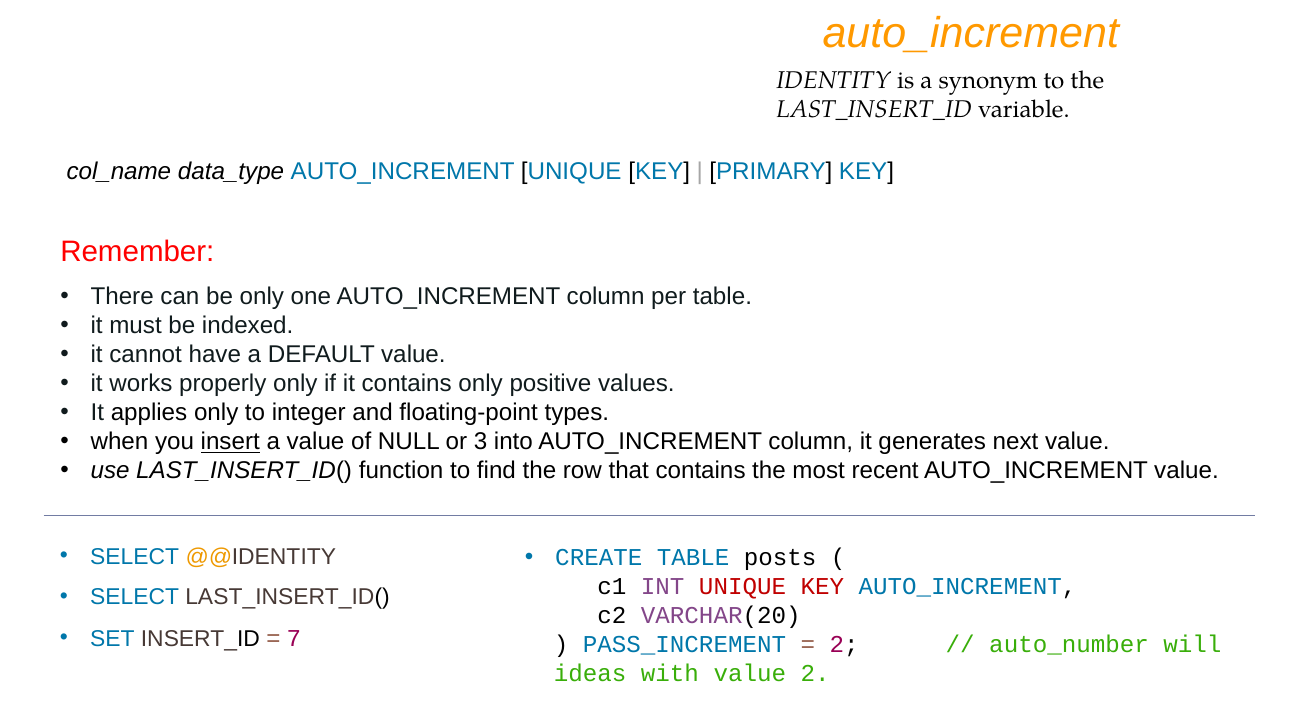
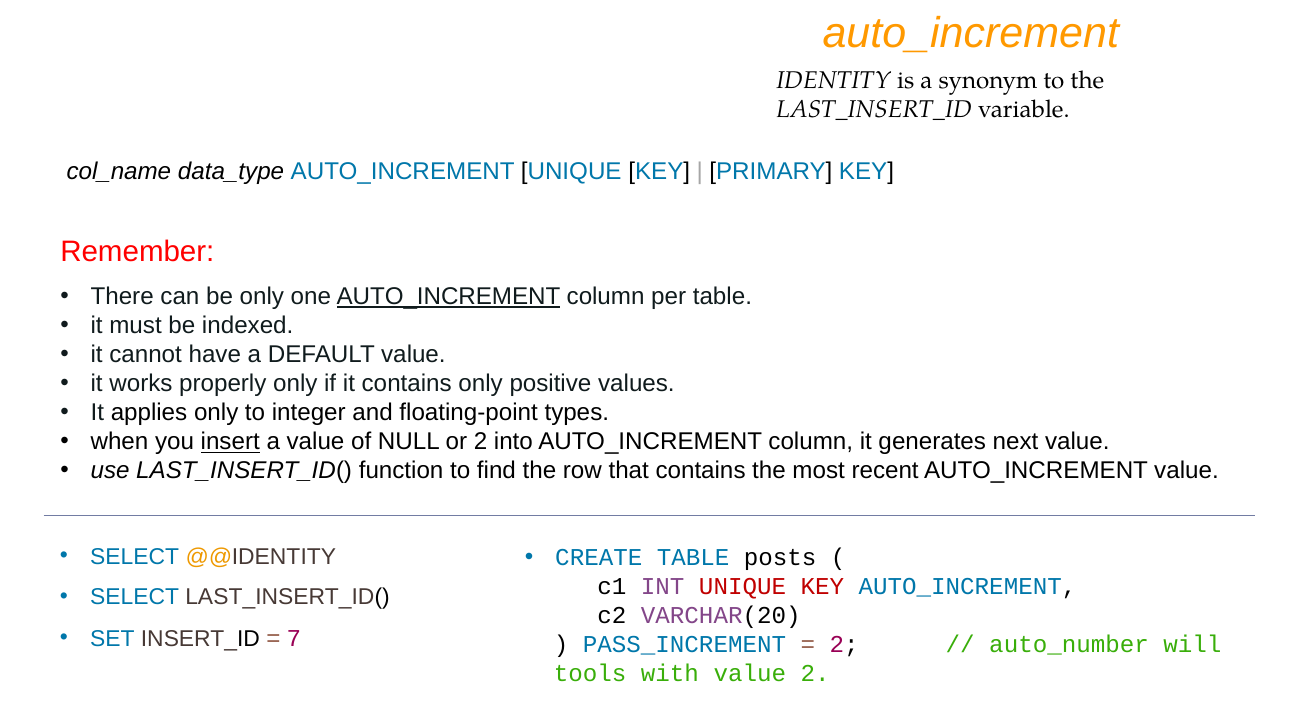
AUTO_INCREMENT underline: none -> present (448, 297)
or 3: 3 -> 2 (481, 442)
ideas: ideas -> tools (590, 673)
